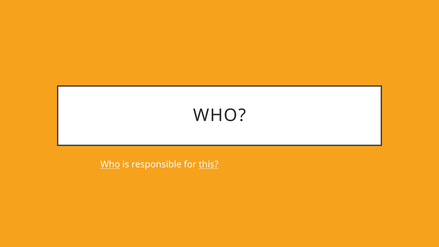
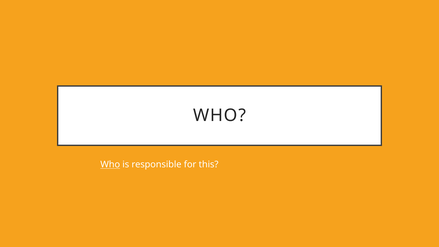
this underline: present -> none (209, 164)
